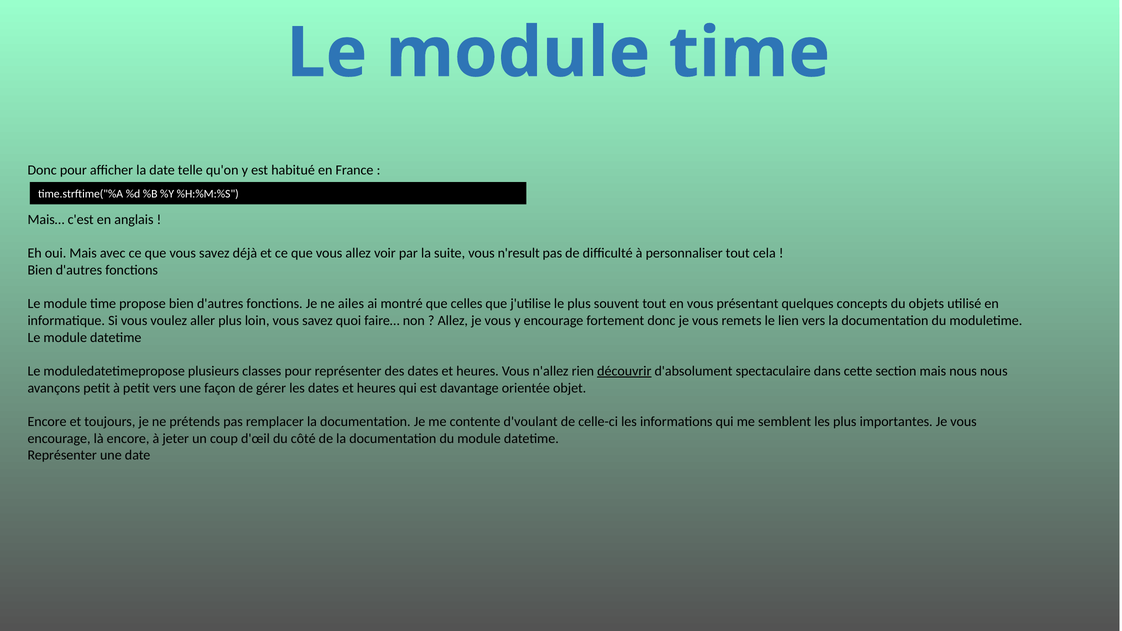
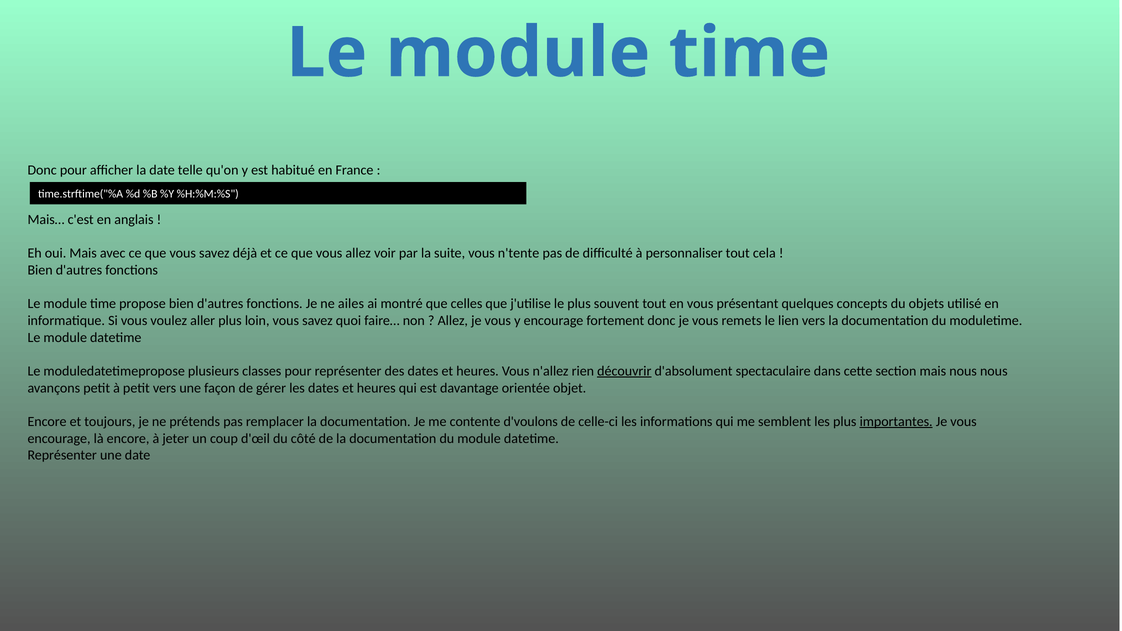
n'result: n'result -> n'tente (519, 253)
d'voulant: d'voulant -> d'voulons (531, 422)
importantes underline: none -> present (896, 422)
